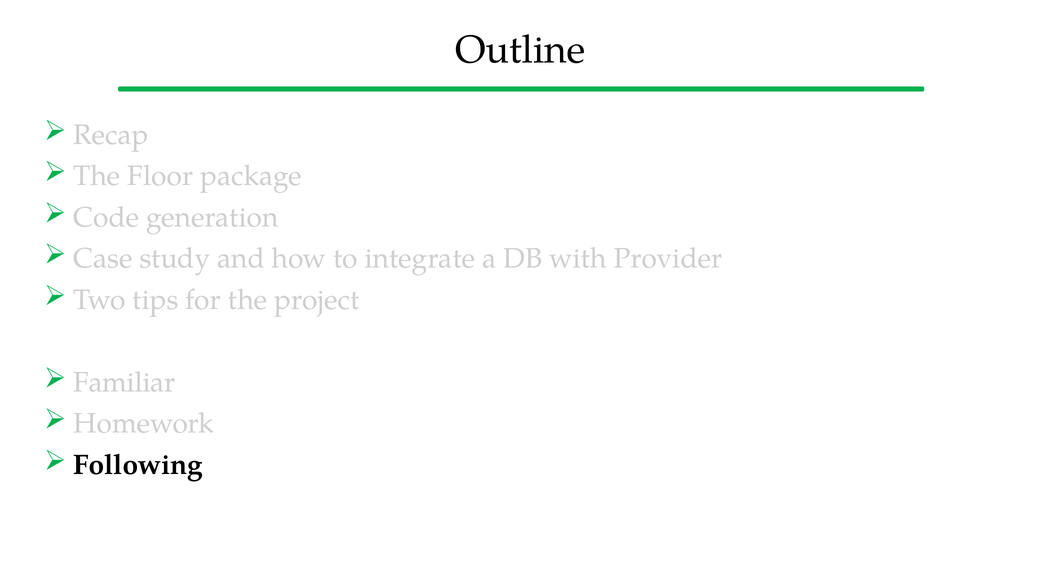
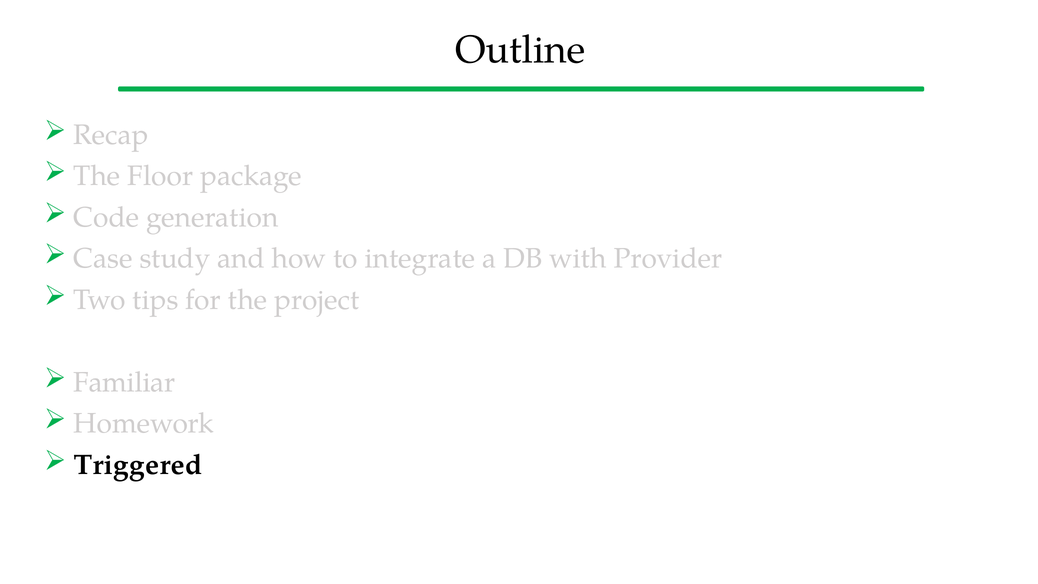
Following: Following -> Triggered (138, 465)
